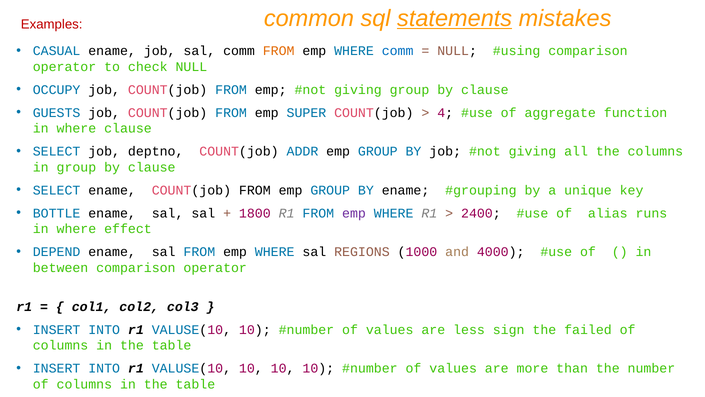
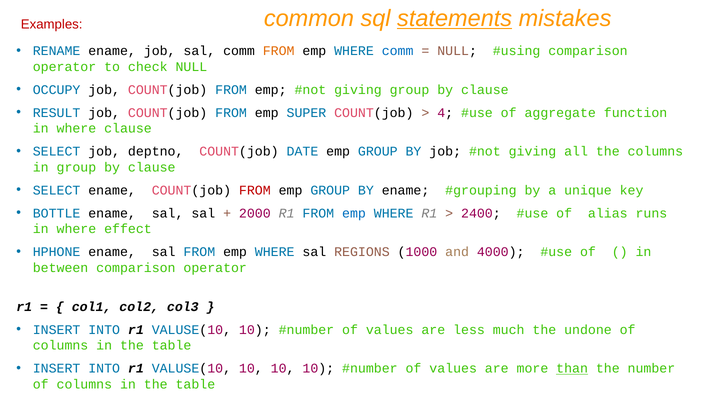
CASUAL: CASUAL -> RENAME (57, 51)
GUESTS: GUESTS -> RESULT (57, 113)
ADDR: ADDR -> DATE (302, 151)
FROM colour: black -> red (255, 190)
1800: 1800 -> 2000 (255, 213)
emp colour: purple -> blue (354, 213)
DEPEND: DEPEND -> HPHONE (57, 252)
sign: sign -> much (509, 329)
failed: failed -> undone (588, 329)
than underline: none -> present (572, 368)
